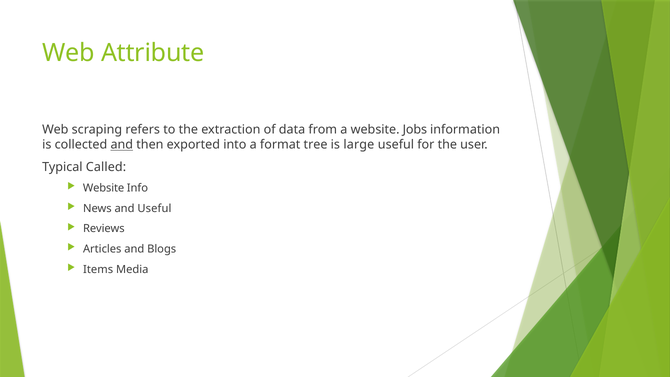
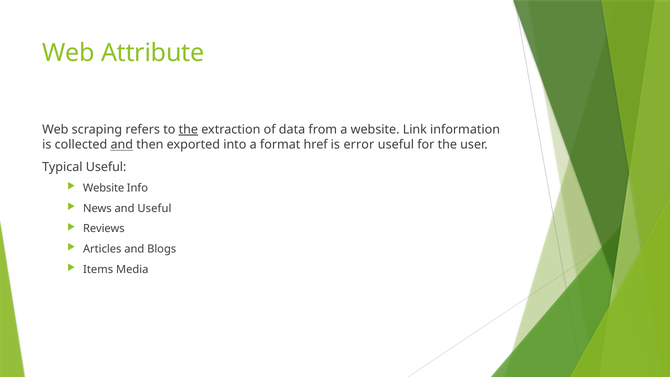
the underline: none -> present (188, 130)
Jobs: Jobs -> Link (415, 130)
tree: tree -> href (316, 145)
large: large -> error (359, 145)
Typical Called: Called -> Useful (106, 167)
